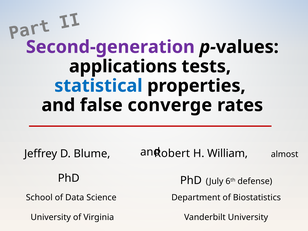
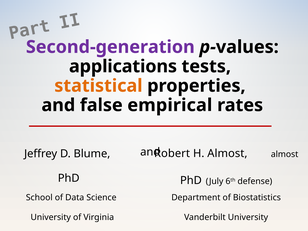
statistical colour: blue -> orange (98, 86)
converge: converge -> empirical (170, 105)
H William: William -> Almost (227, 154)
